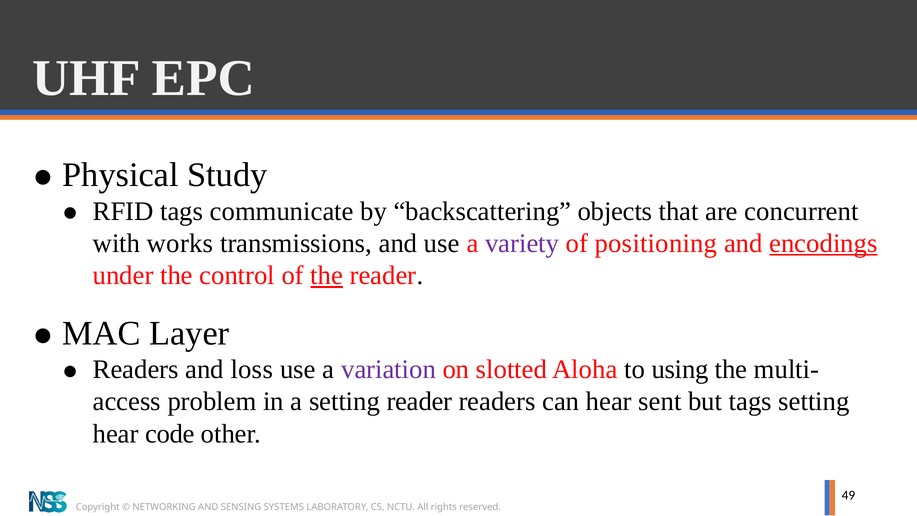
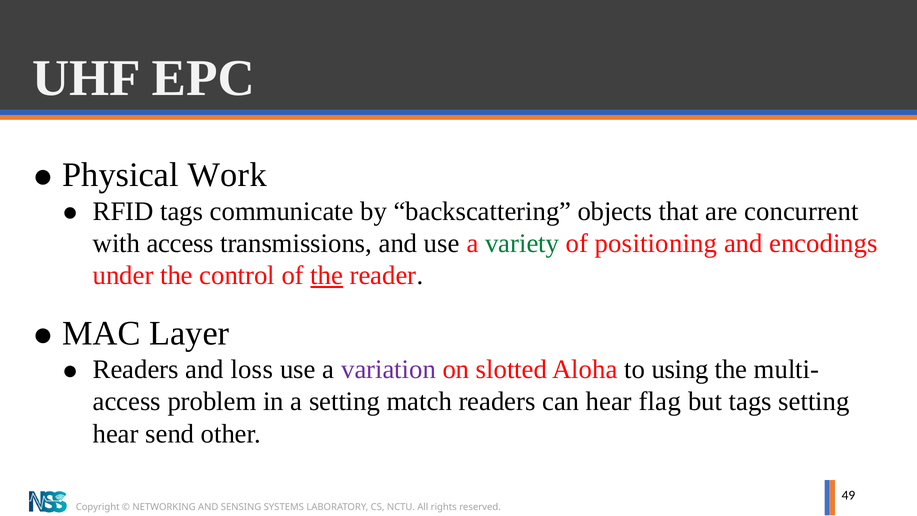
Study: Study -> Work (227, 175)
with works: works -> access (180, 243)
variety colour: purple -> green (522, 243)
encodings underline: present -> none (823, 243)
setting reader: reader -> match (419, 401)
sent: sent -> flag (660, 401)
code: code -> send (170, 434)
